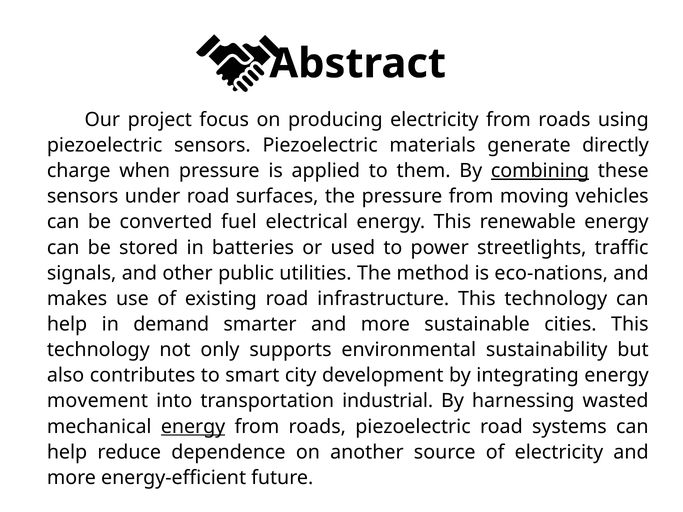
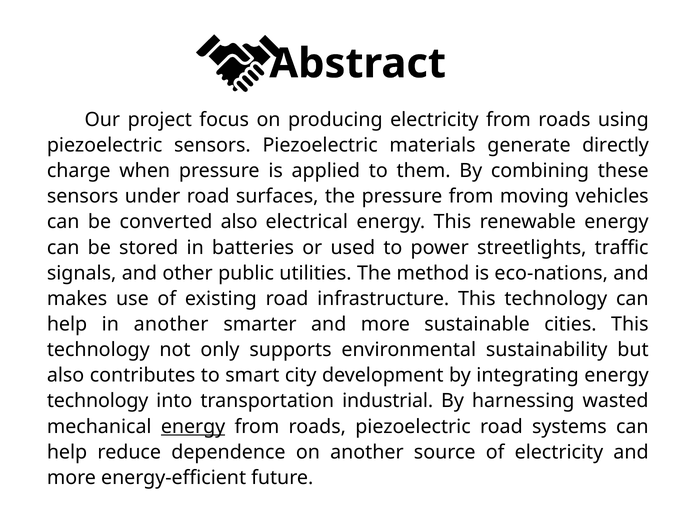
combining underline: present -> none (540, 171)
converted fuel: fuel -> also (239, 222)
in demand: demand -> another (171, 324)
movement: movement -> technology (98, 401)
